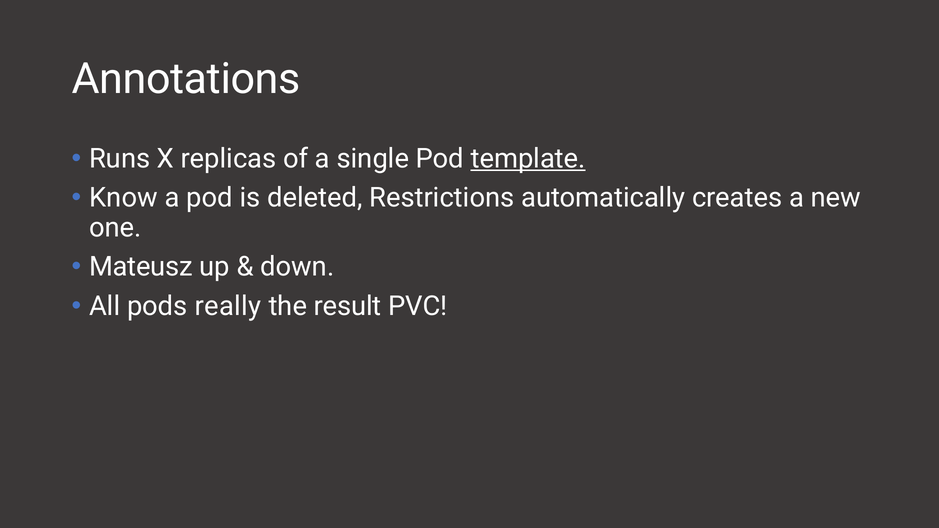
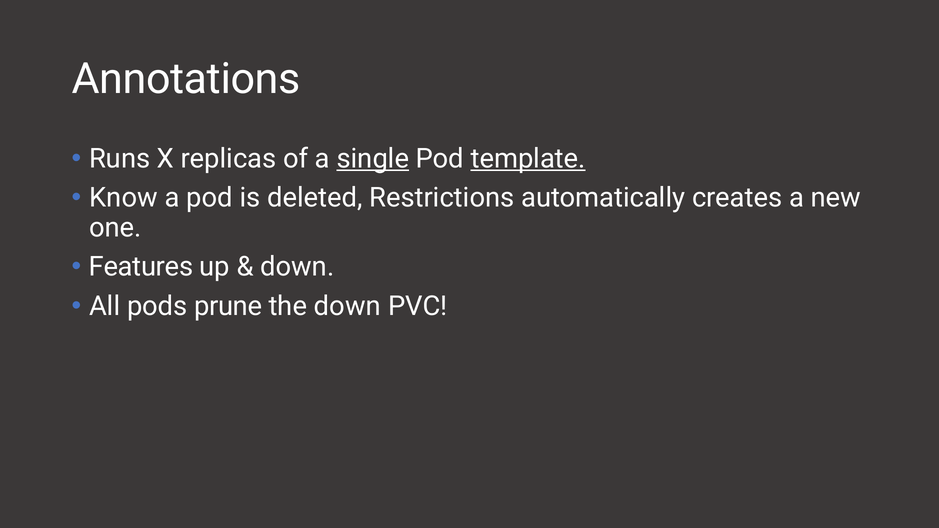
single underline: none -> present (373, 159)
Mateusz: Mateusz -> Features (141, 267)
really: really -> prune (228, 306)
the result: result -> down (347, 306)
